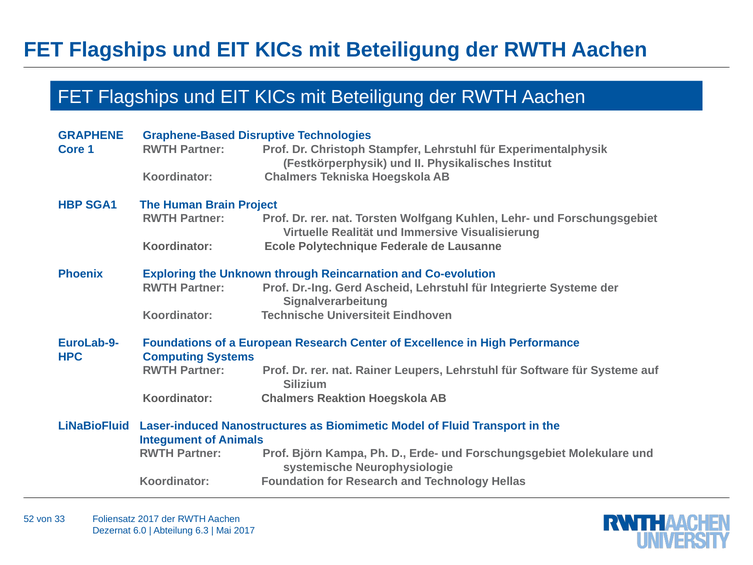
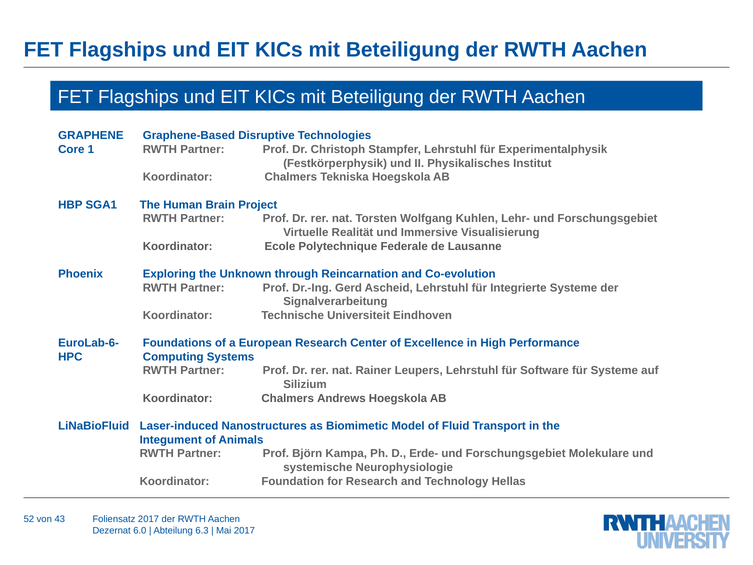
EuroLab-9-: EuroLab-9- -> EuroLab-6- (89, 343)
Reaktion: Reaktion -> Andrews (341, 398)
33: 33 -> 43 (60, 519)
